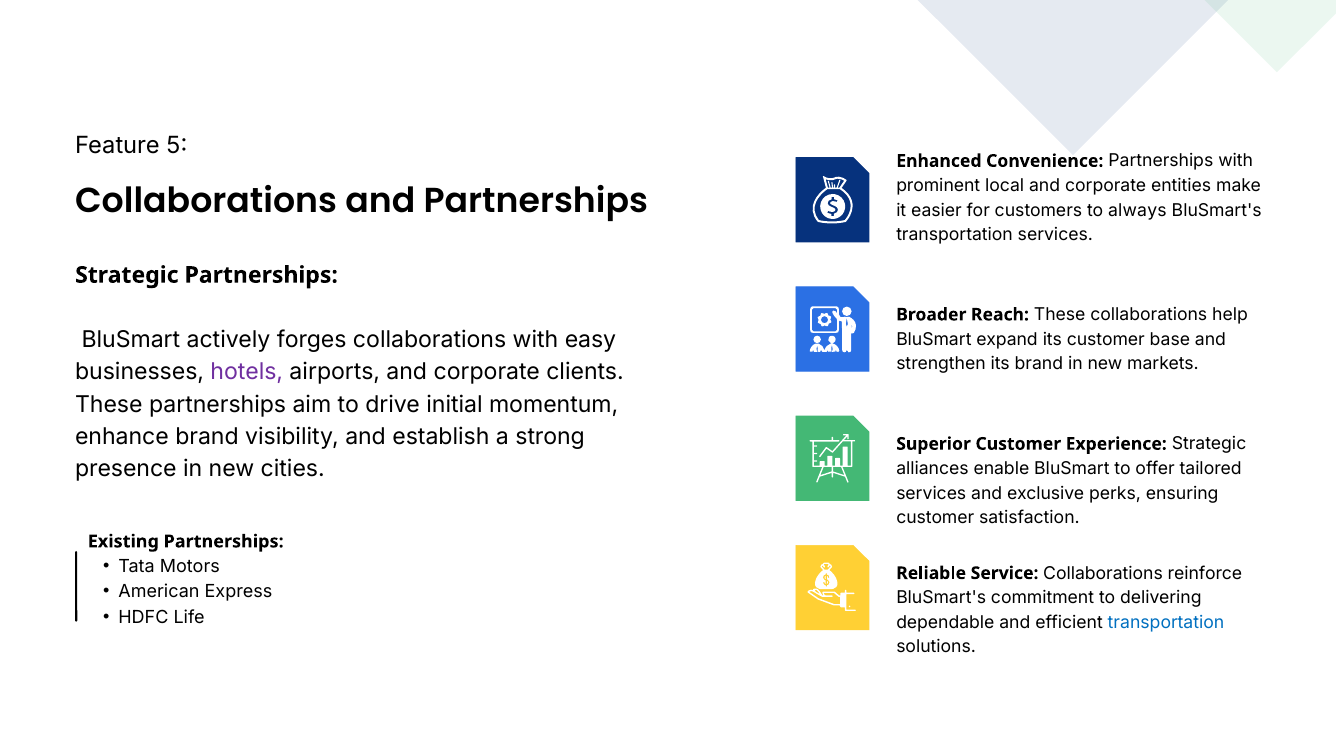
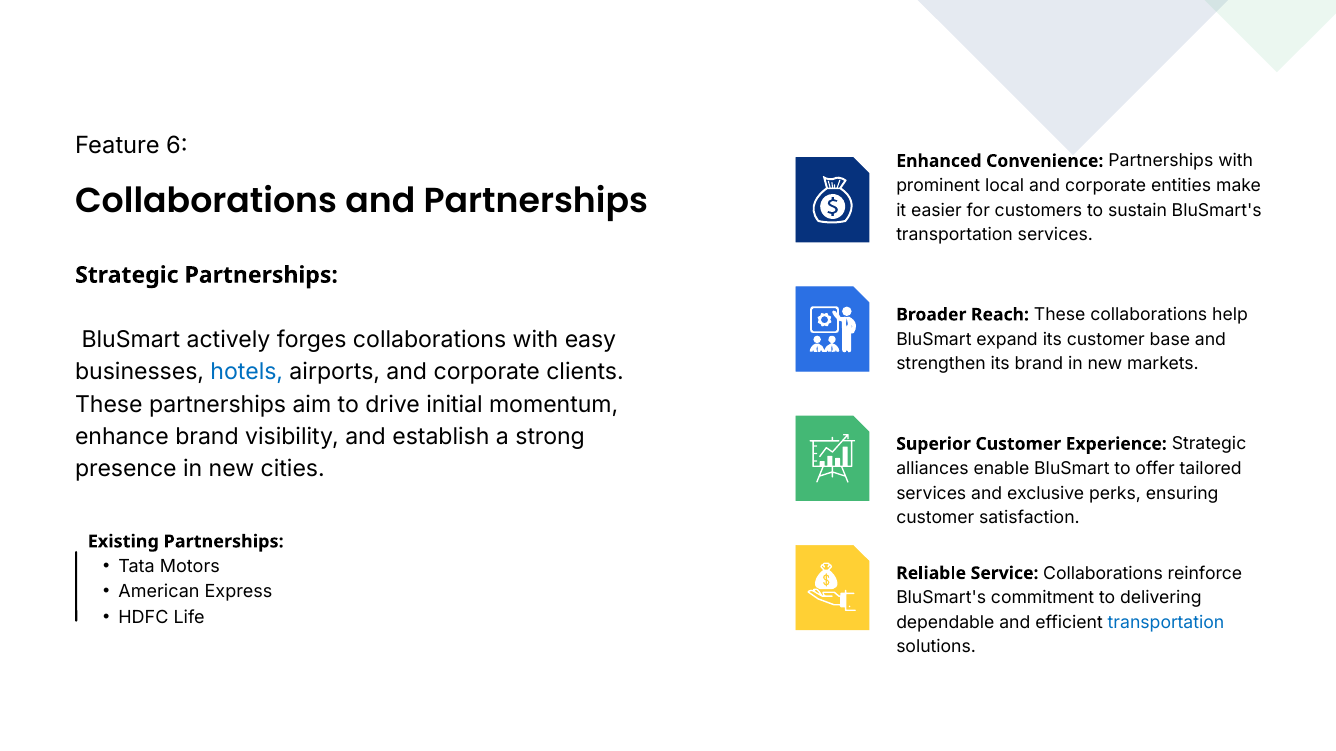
5: 5 -> 6 (177, 146)
always: always -> sustain (1138, 210)
hotels colour: purple -> blue (247, 372)
